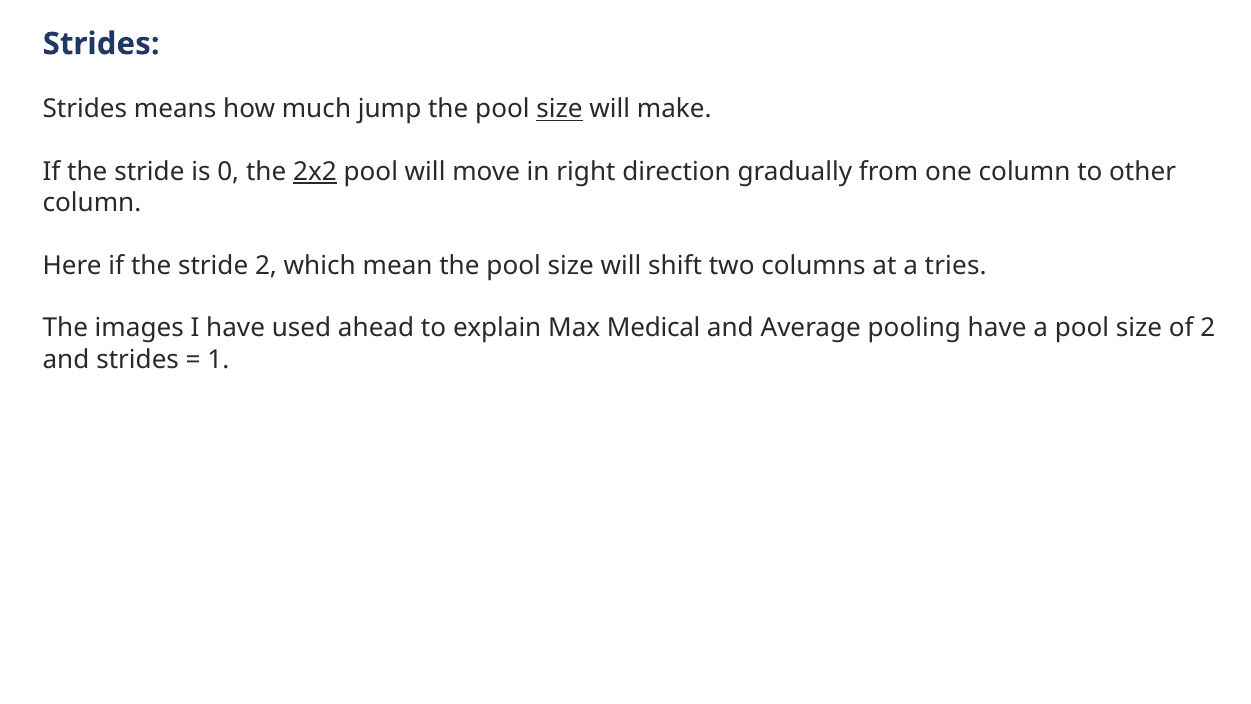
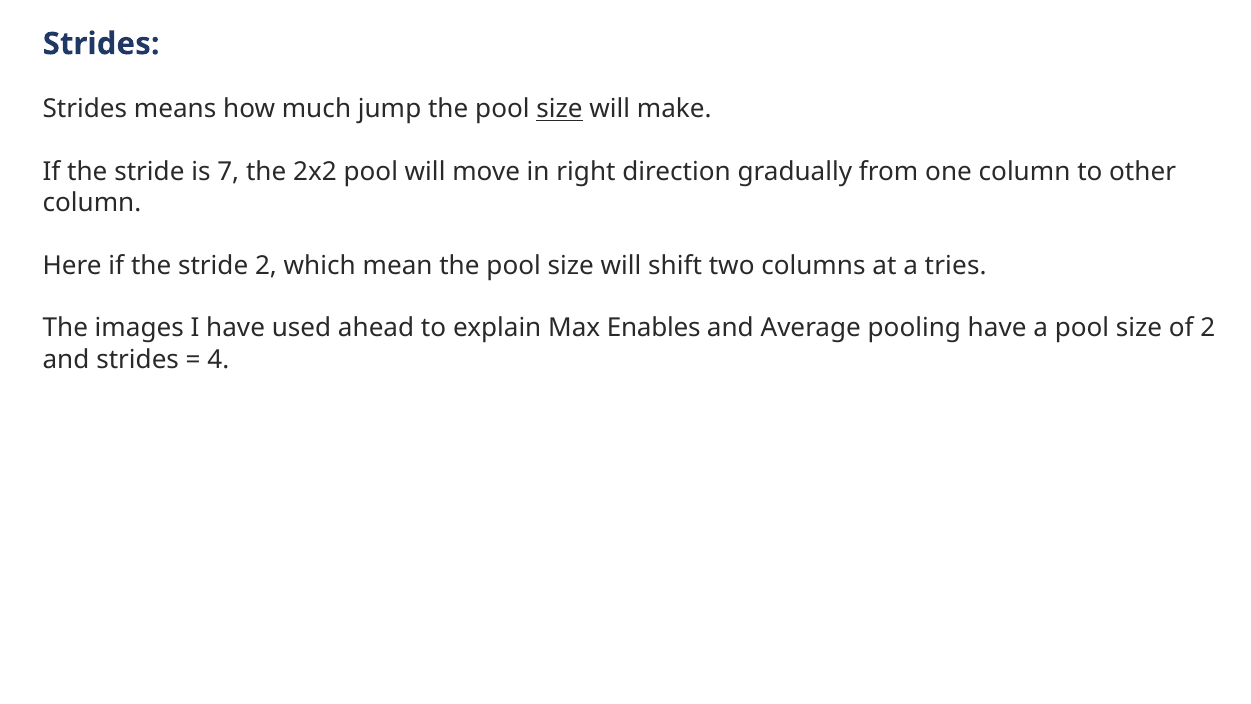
0: 0 -> 7 (228, 172)
2x2 underline: present -> none (315, 172)
Medical: Medical -> Enables (654, 328)
1: 1 -> 4 (218, 359)
